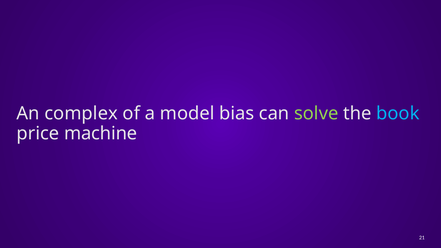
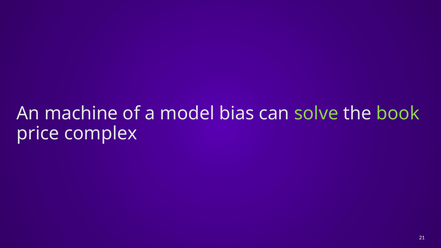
complex: complex -> machine (81, 114)
book colour: light blue -> light green (398, 114)
machine: machine -> complex (101, 133)
